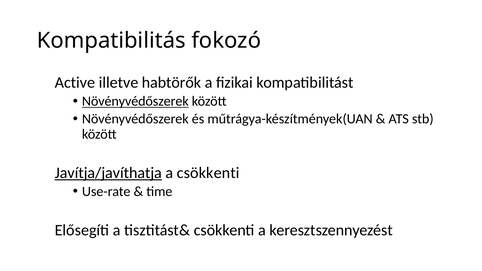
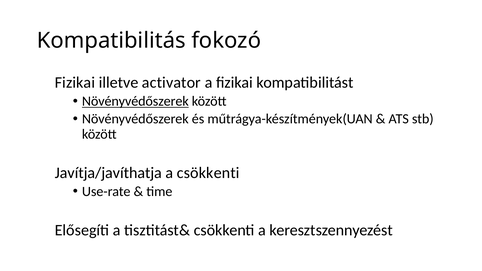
Active: Active -> Fizikai (75, 83)
habtörők: habtörők -> activator (171, 83)
Javítja/javíthatja underline: present -> none (108, 173)
